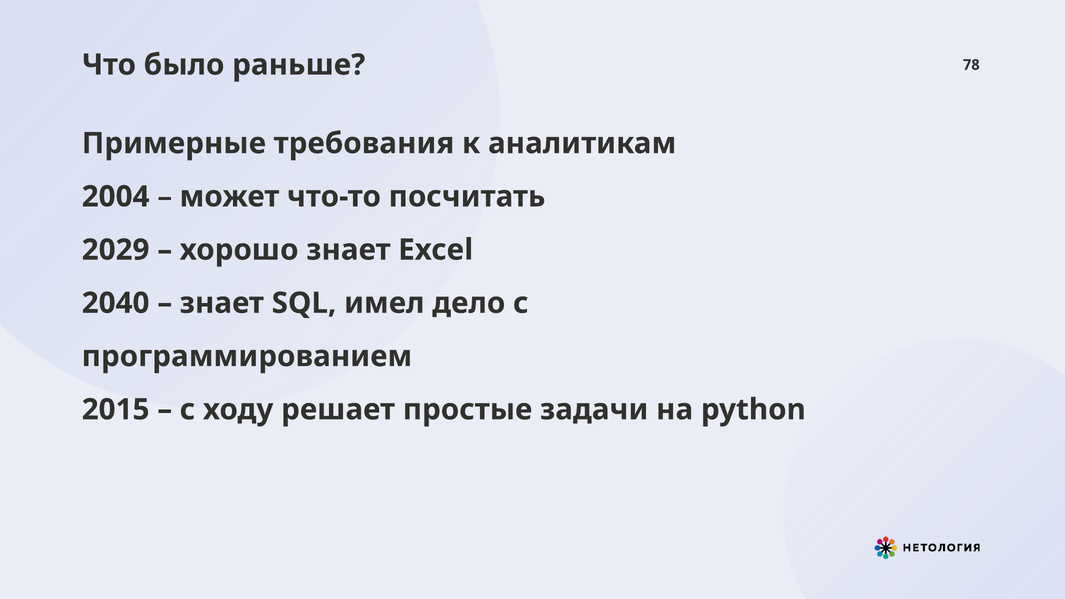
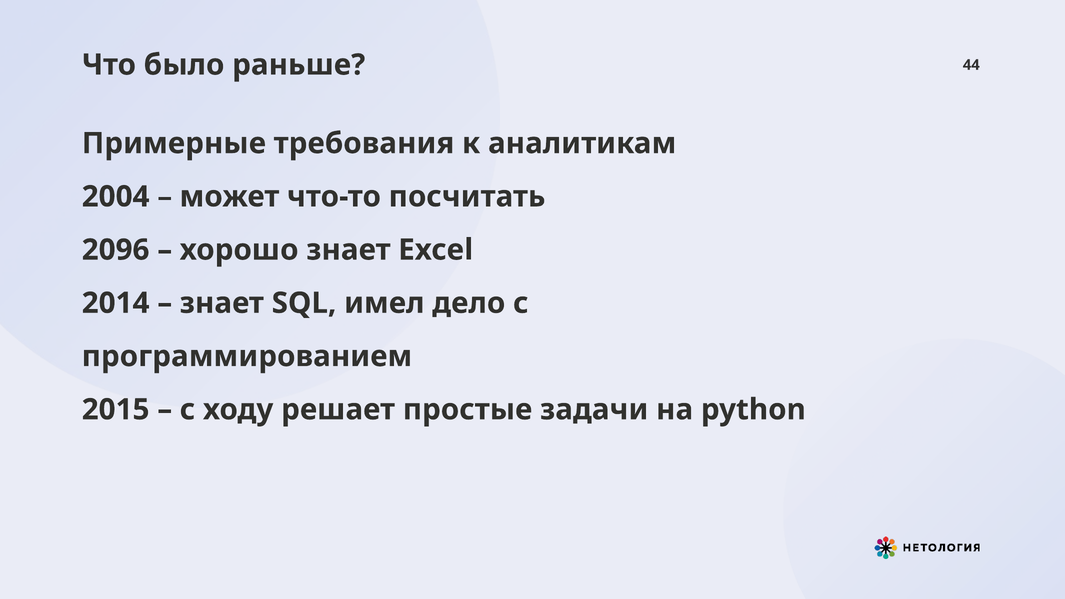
78: 78 -> 44 (971, 65)
2029: 2029 -> 2096 (116, 250)
2040: 2040 -> 2014 (116, 303)
